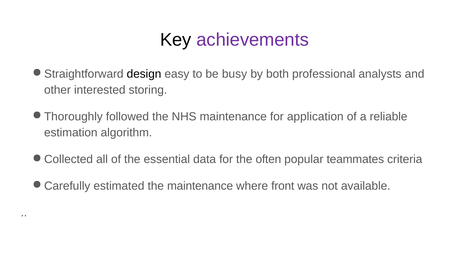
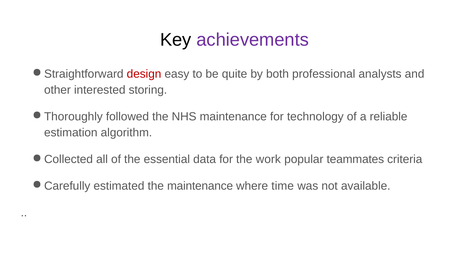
design colour: black -> red (144, 74)
busy: busy -> quite (235, 74)
application: application -> technology (315, 117)
often: often -> work (268, 159)
front: front -> time (283, 186)
